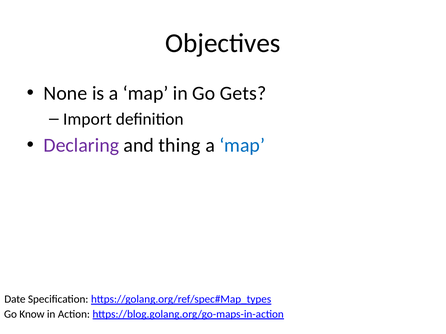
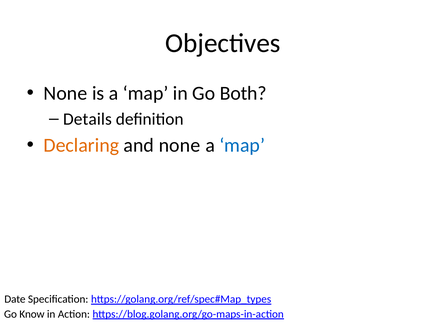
Gets: Gets -> Both (243, 94)
Import: Import -> Details (87, 119)
Declaring colour: purple -> orange (81, 146)
and thing: thing -> none (180, 146)
